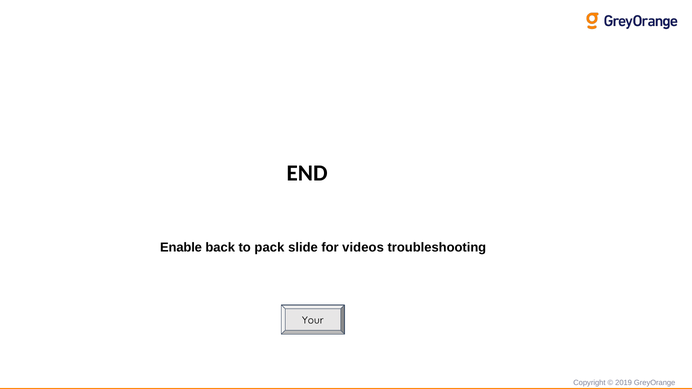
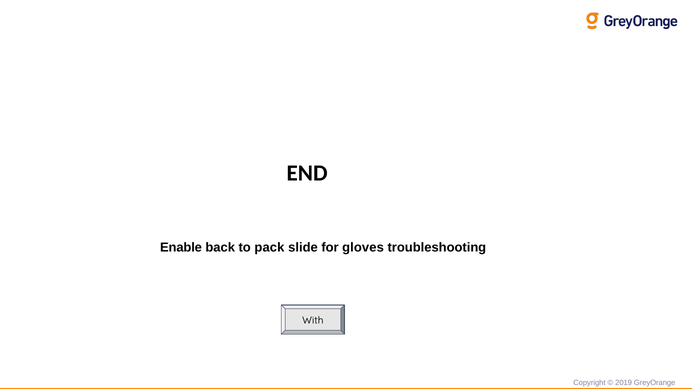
videos: videos -> gloves (363, 248)
Your: Your -> With (313, 320)
